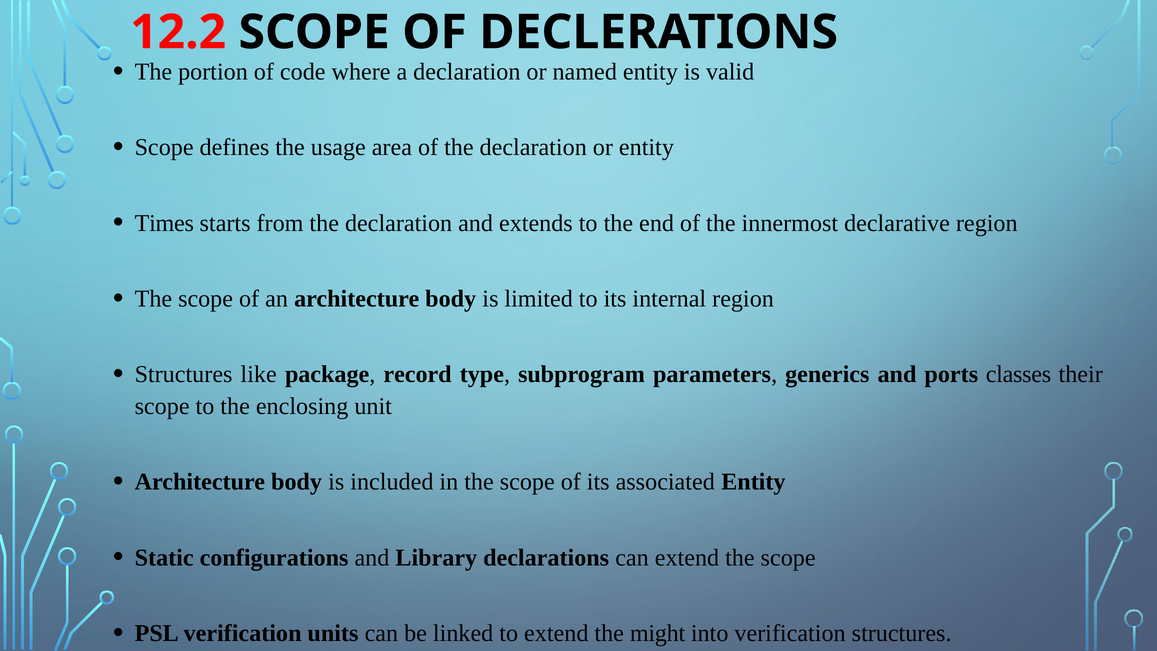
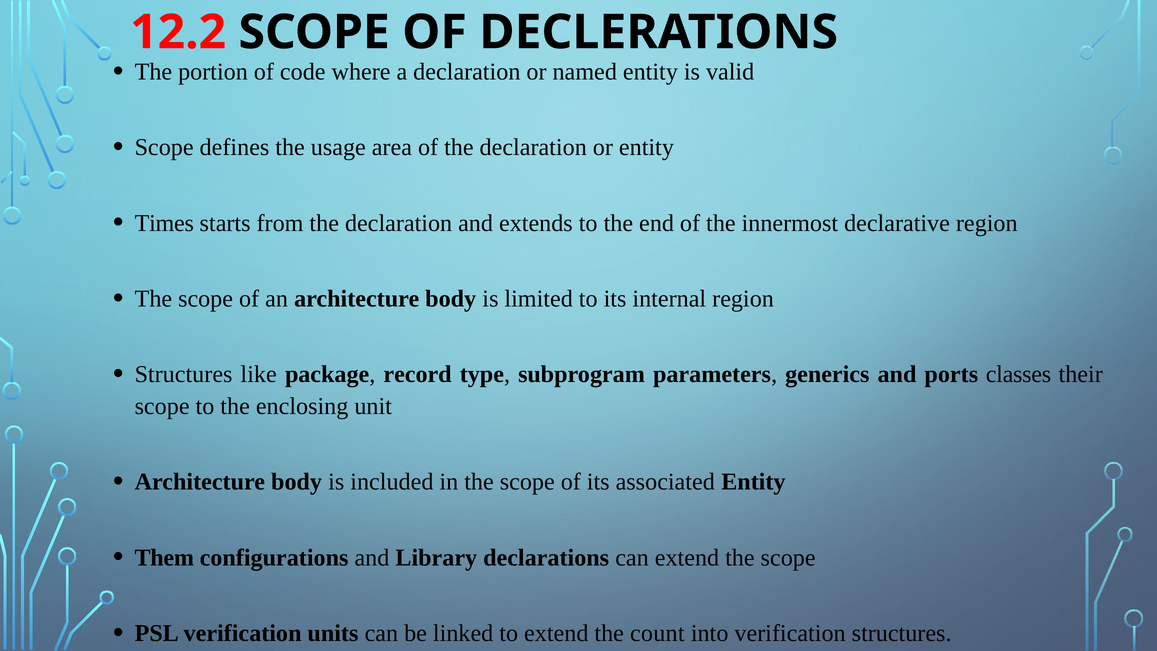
Static: Static -> Them (164, 557)
might: might -> count (657, 633)
